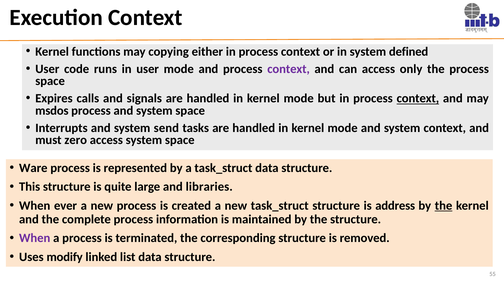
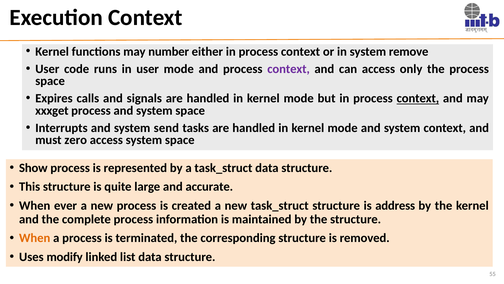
copying: copying -> number (169, 51)
defined: defined -> remove (409, 51)
msdos: msdos -> xxxget (52, 110)
Ware: Ware -> Show (33, 168)
libraries: libraries -> accurate (209, 186)
the underline: present -> none (444, 205)
When colour: purple -> orange (35, 238)
